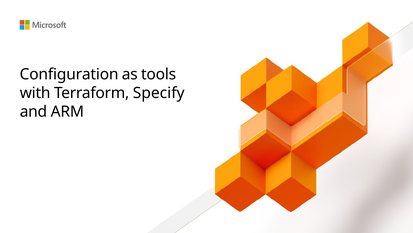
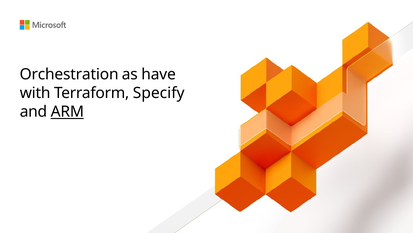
Configuration: Configuration -> Orchestration (69, 74)
tools: tools -> have (159, 74)
ARM underline: none -> present (67, 111)
